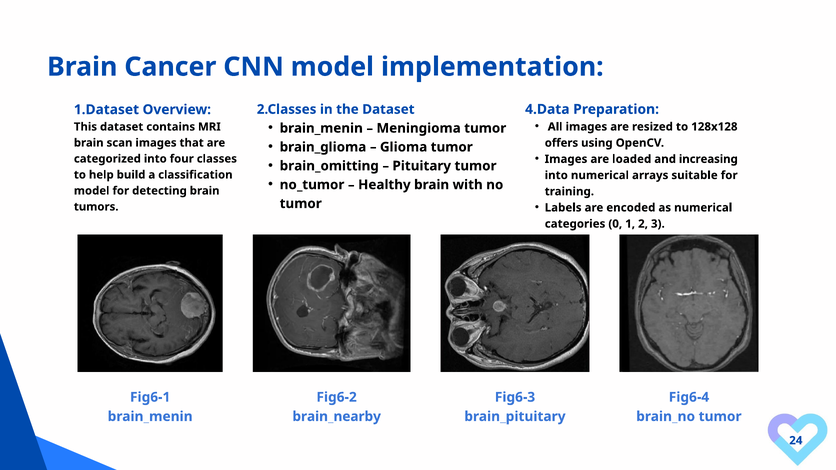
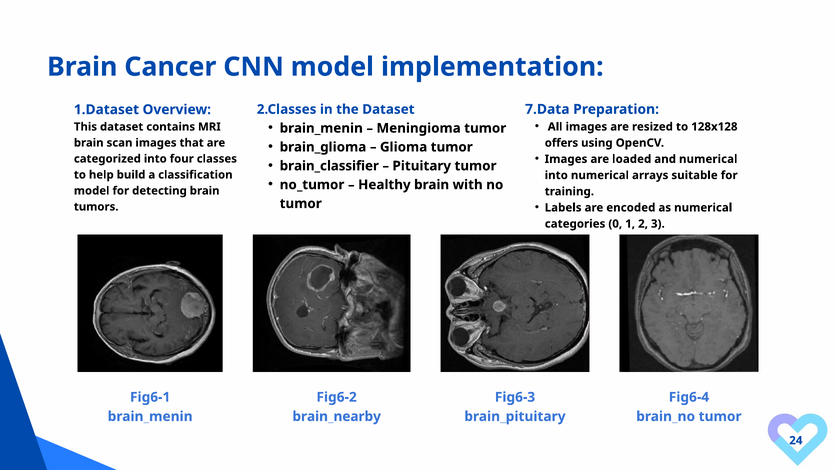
4.Data: 4.Data -> 7.Data (547, 109)
and increasing: increasing -> numerical (708, 159)
brain_omitting: brain_omitting -> brain_classifier (329, 166)
